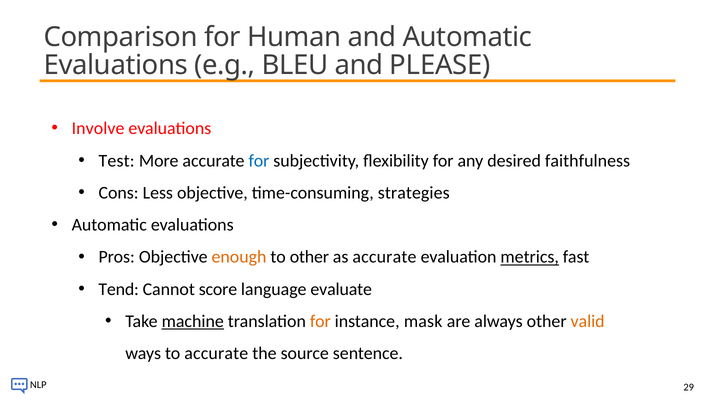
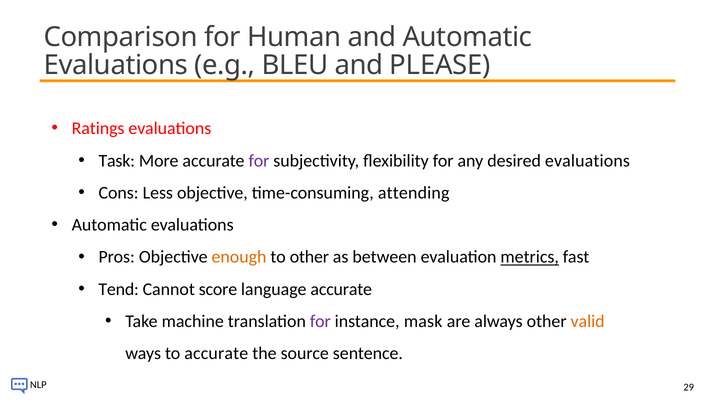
Involve: Involve -> Ratings (98, 129)
Test: Test -> Task (117, 161)
for colour: blue -> purple (259, 161)
desired faithfulness: faithfulness -> evaluations (587, 161)
strategies: strategies -> attending (414, 193)
as accurate: accurate -> between (385, 257)
language evaluate: evaluate -> accurate (341, 289)
machine underline: present -> none (193, 322)
for colour: orange -> purple (320, 322)
